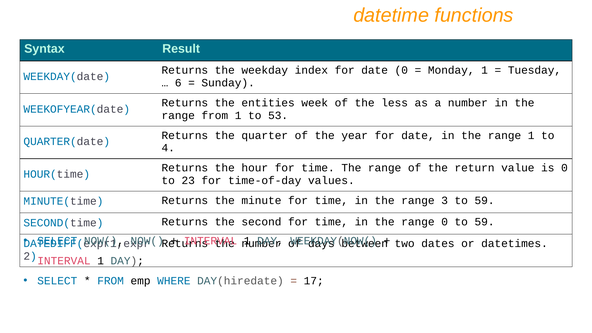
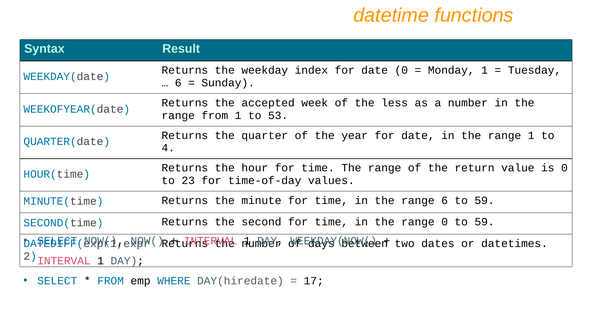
entities: entities -> accepted (268, 103)
range 3: 3 -> 6 (445, 201)
